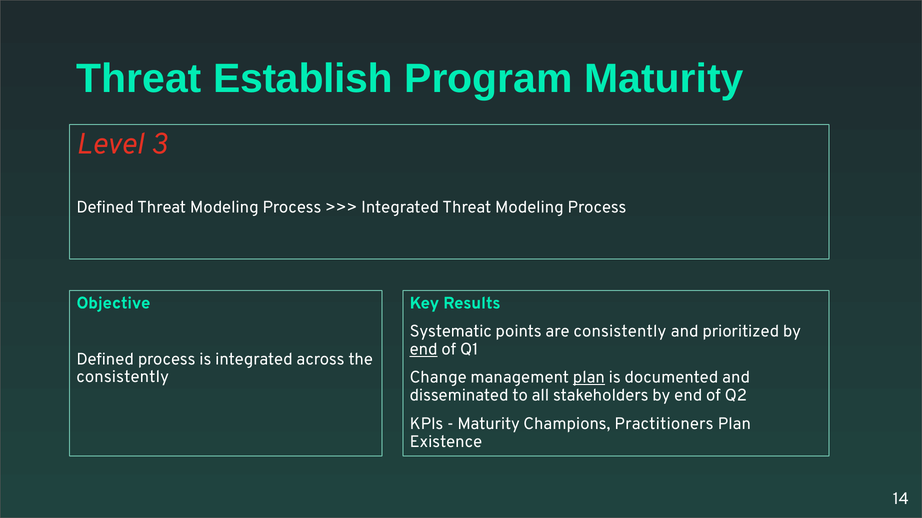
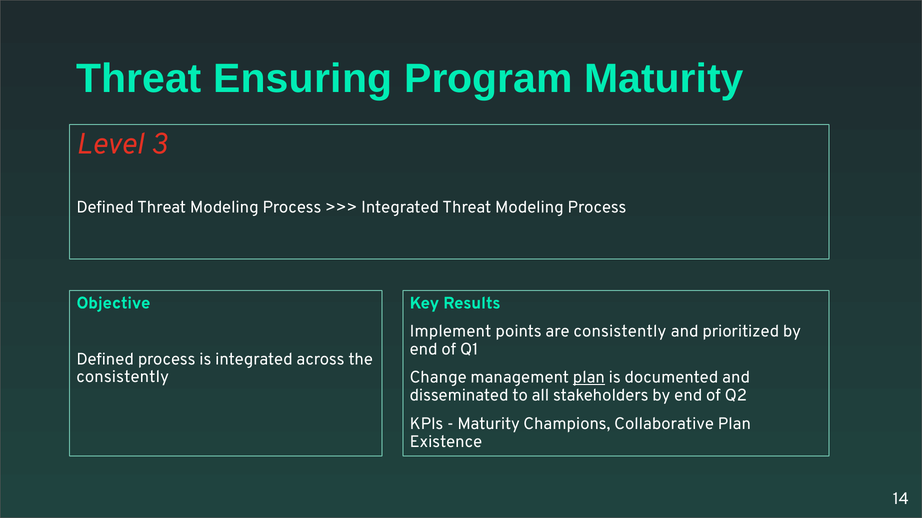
Establish: Establish -> Ensuring (303, 79)
Systematic: Systematic -> Implement (451, 332)
end underline: present -> none (424, 350)
Practitioners: Practitioners -> Collaborative (664, 424)
